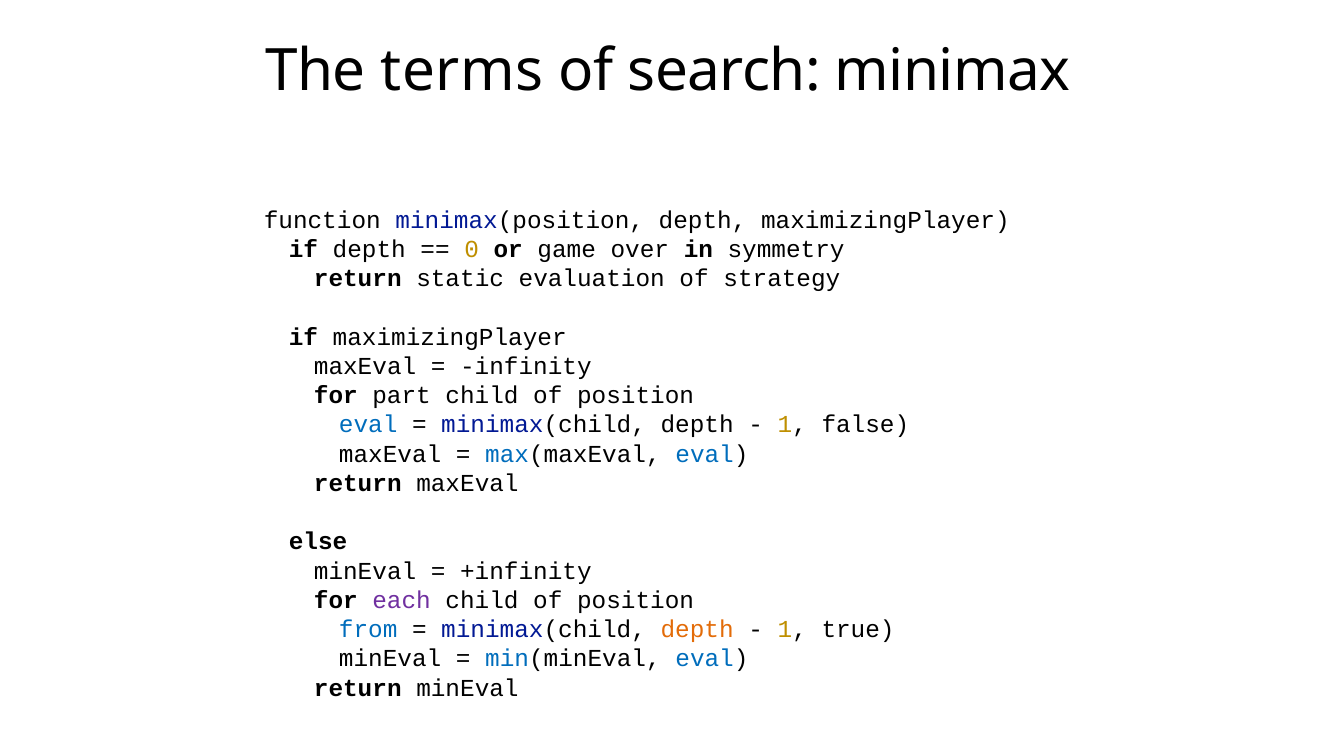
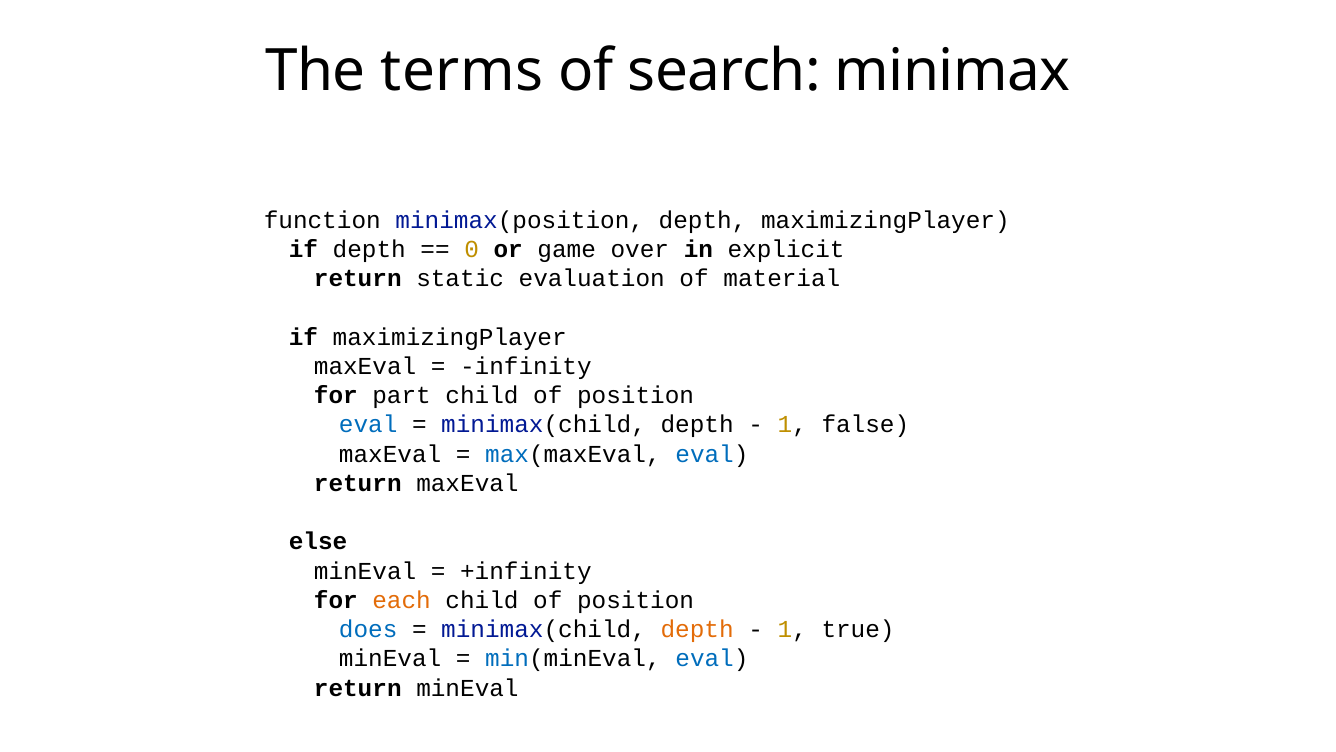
symmetry: symmetry -> explicit (786, 249)
strategy: strategy -> material (782, 278)
each colour: purple -> orange (402, 600)
from: from -> does (368, 629)
